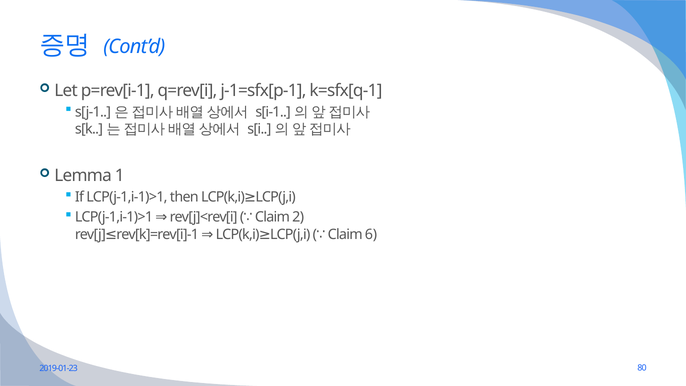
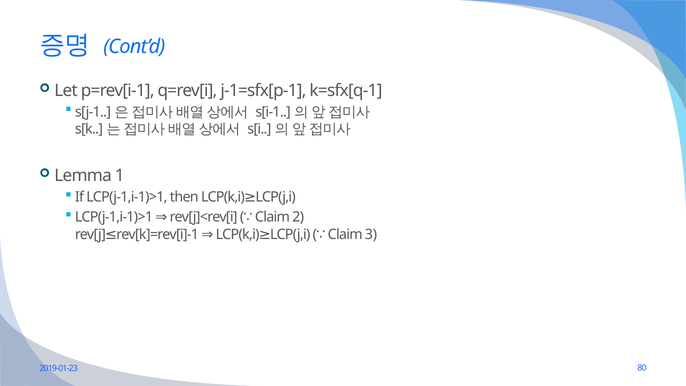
6: 6 -> 3 (371, 234)
